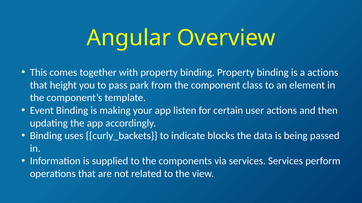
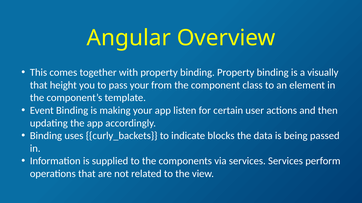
a actions: actions -> visually (323, 73)
pass park: park -> your (139, 85)
